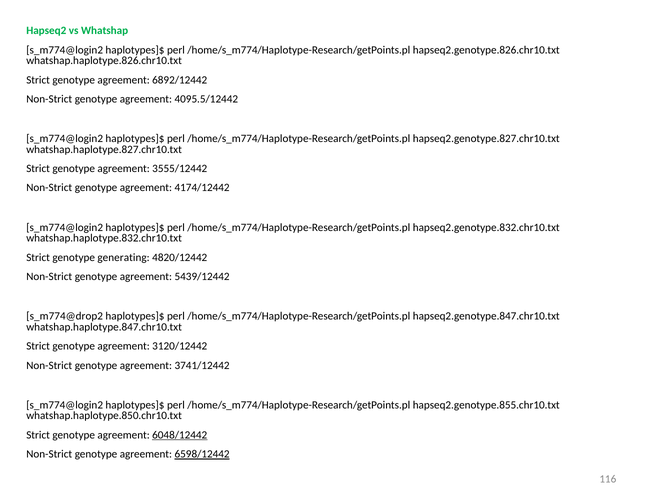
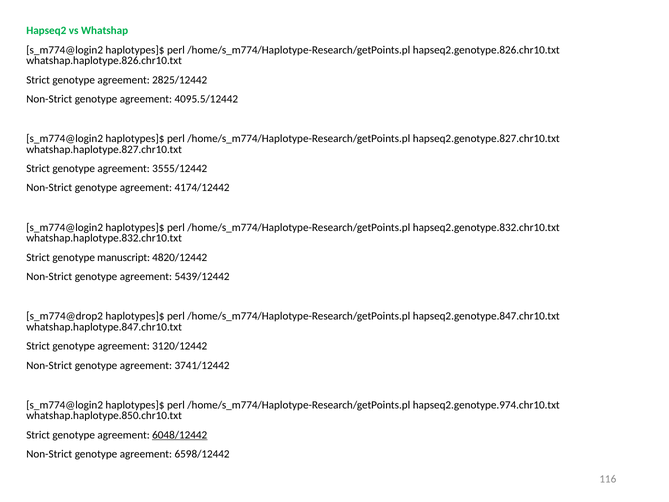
6892/12442: 6892/12442 -> 2825/12442 (180, 80)
generating: generating -> manuscript (124, 257)
hapseq2.genotype.855.chr10.txt: hapseq2.genotype.855.chr10.txt -> hapseq2.genotype.974.chr10.txt (486, 405)
6598/12442 underline: present -> none (202, 454)
